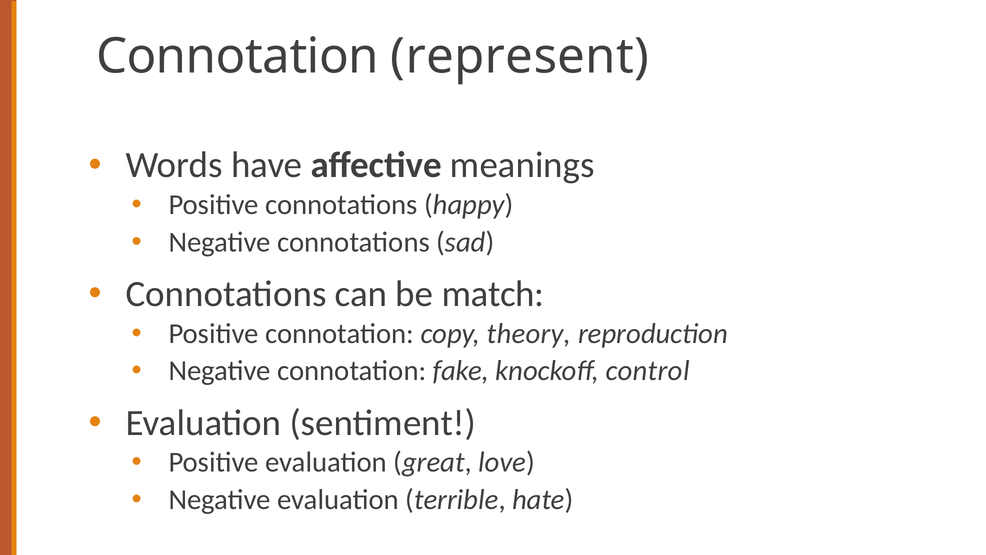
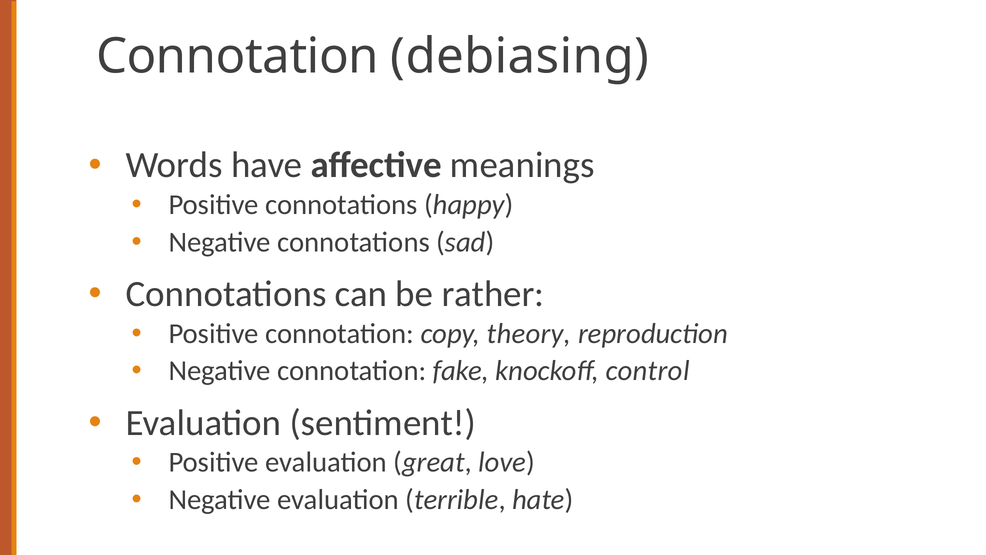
represent: represent -> debiasing (520, 56)
match: match -> rather (493, 294)
